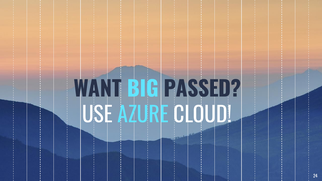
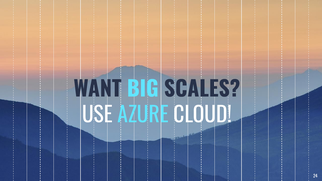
PASSED: PASSED -> SCALES (202, 90)
